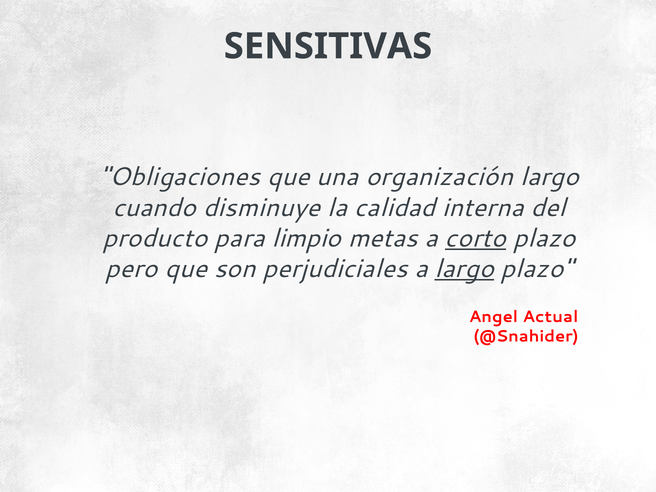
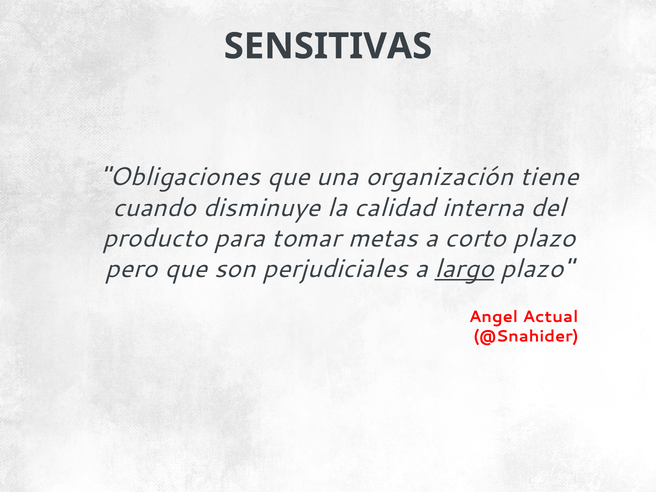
organización largo: largo -> tiene (549, 177)
limpio: limpio -> tomar (306, 238)
corto underline: present -> none (476, 238)
